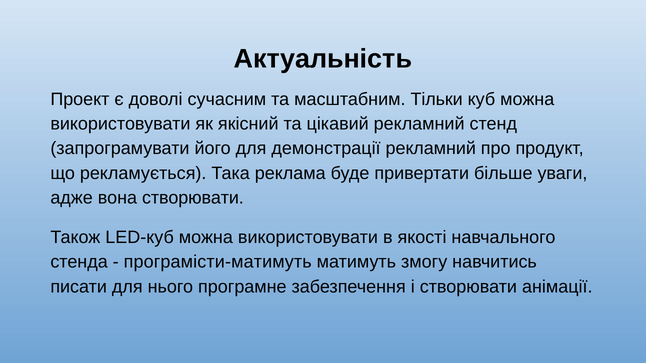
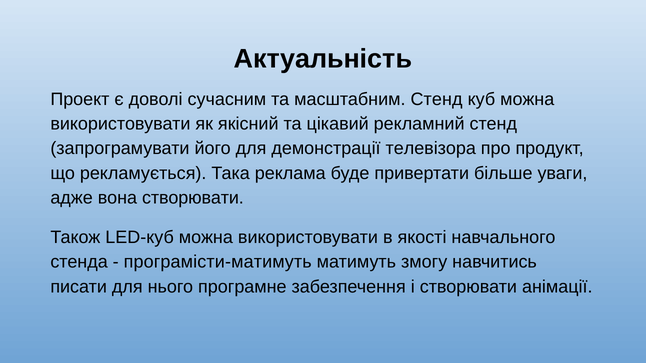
масштабним Тільки: Тільки -> Стенд (437, 99)
демонстрації рекламний: рекламний -> телевізора (431, 149)
